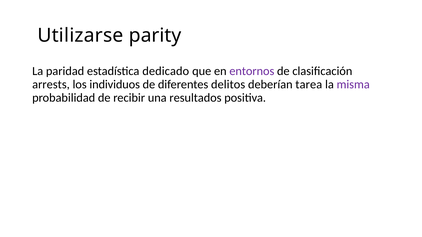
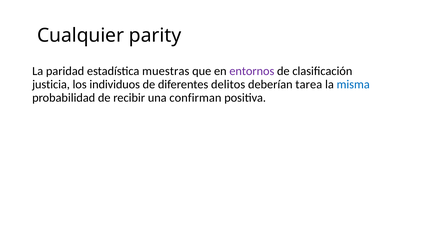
Utilizarse: Utilizarse -> Cualquier (81, 35)
dedicado: dedicado -> muestras (166, 71)
arrests: arrests -> justicia (51, 85)
misma colour: purple -> blue (353, 85)
resultados: resultados -> confirman (195, 98)
